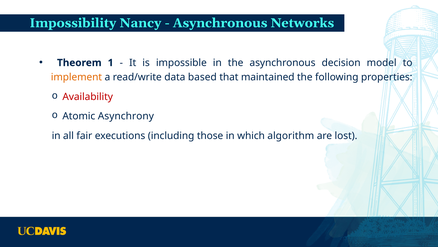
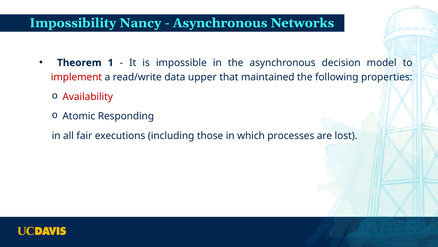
implement colour: orange -> red (76, 77)
based: based -> upper (202, 77)
Asynchrony: Asynchrony -> Responding (126, 116)
algorithm: algorithm -> processes (291, 135)
